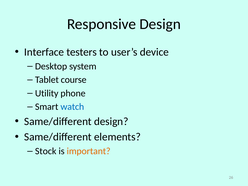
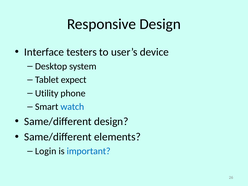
course: course -> expect (74, 80)
Stock: Stock -> Login (46, 151)
important colour: orange -> blue (89, 151)
